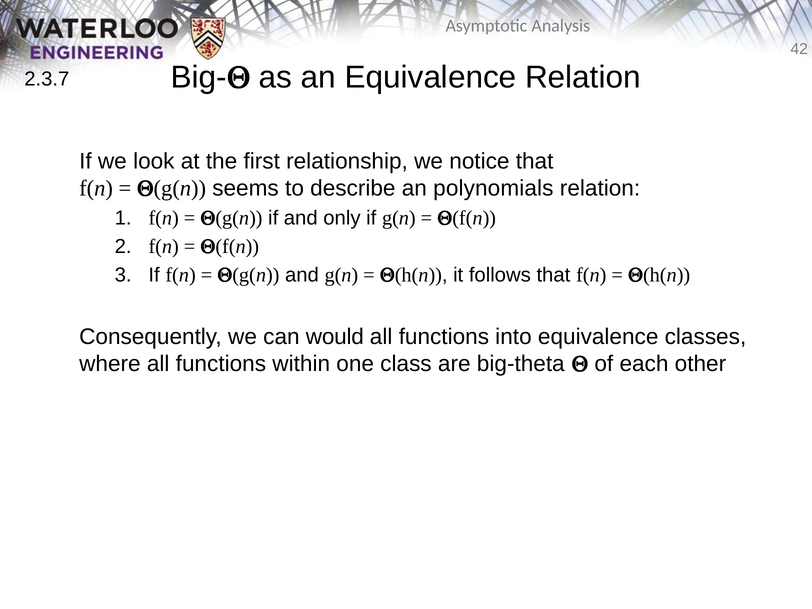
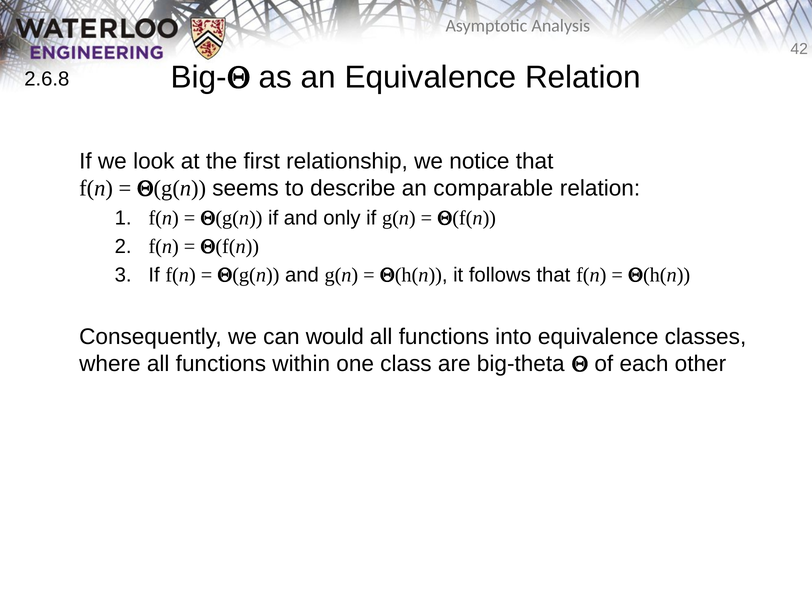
2.3.7: 2.3.7 -> 2.6.8 (47, 79)
polynomials: polynomials -> comparable (493, 188)
